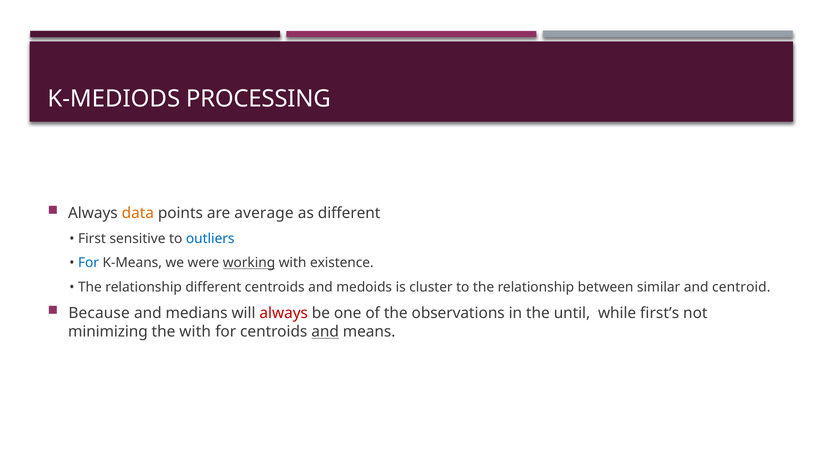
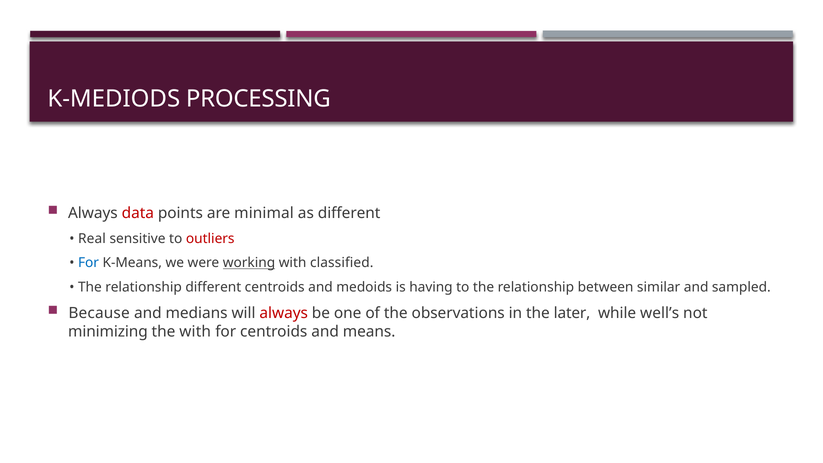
data colour: orange -> red (138, 213)
average: average -> minimal (264, 213)
First: First -> Real (92, 238)
outliers colour: blue -> red (210, 238)
existence: existence -> classified (342, 263)
cluster: cluster -> having (431, 287)
centroid: centroid -> sampled (741, 287)
until: until -> later (572, 313)
first’s: first’s -> well’s (660, 313)
and underline: present -> none (325, 332)
